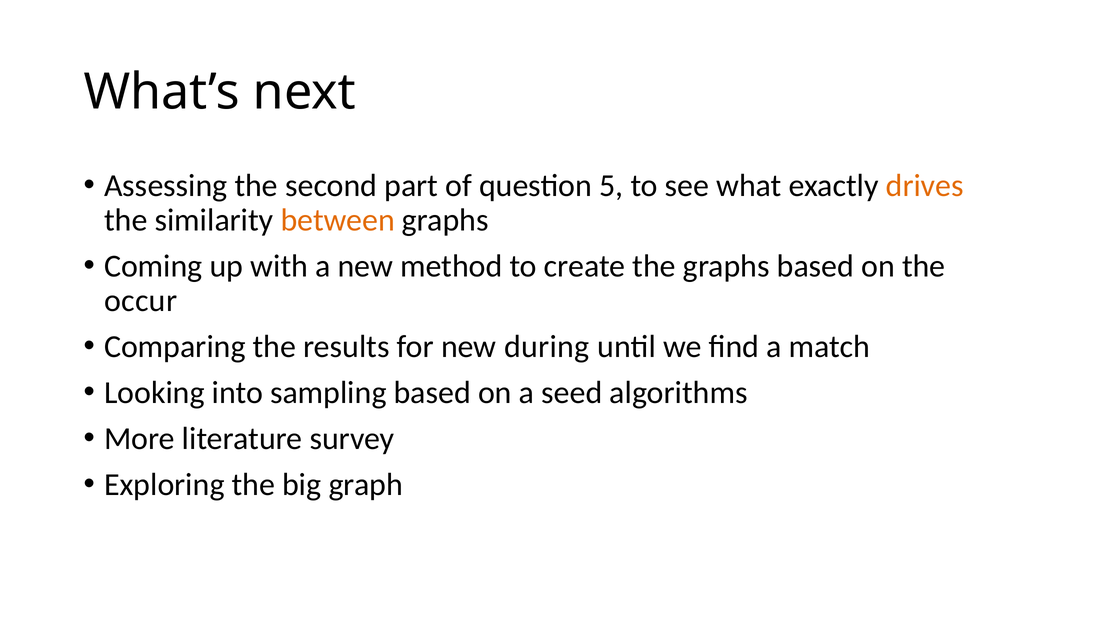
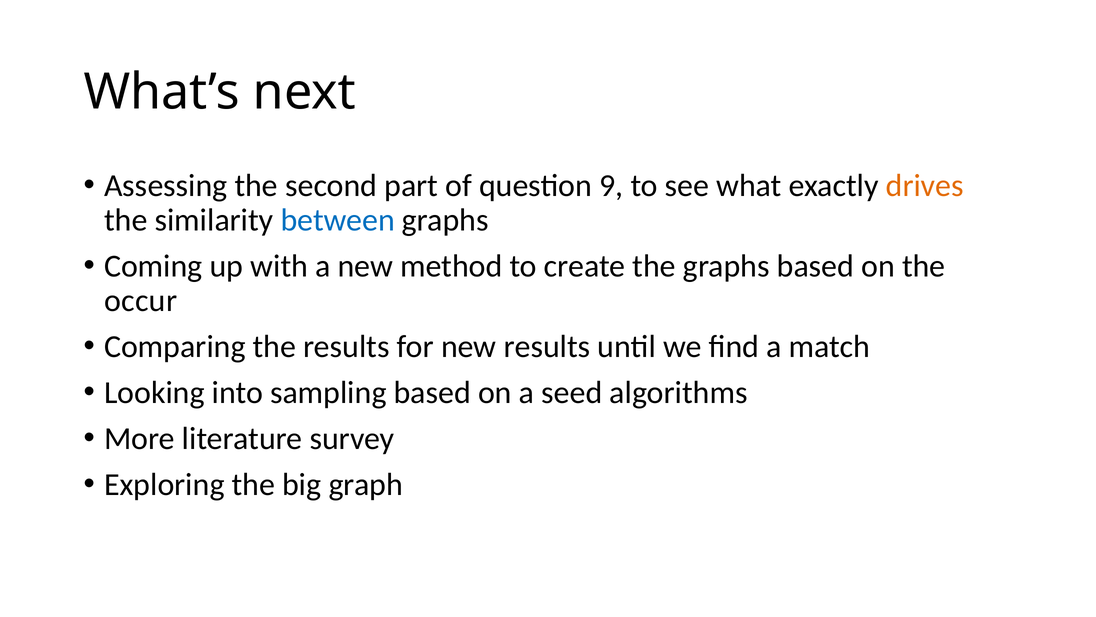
5: 5 -> 9 (611, 185)
between colour: orange -> blue (338, 220)
new during: during -> results (547, 346)
